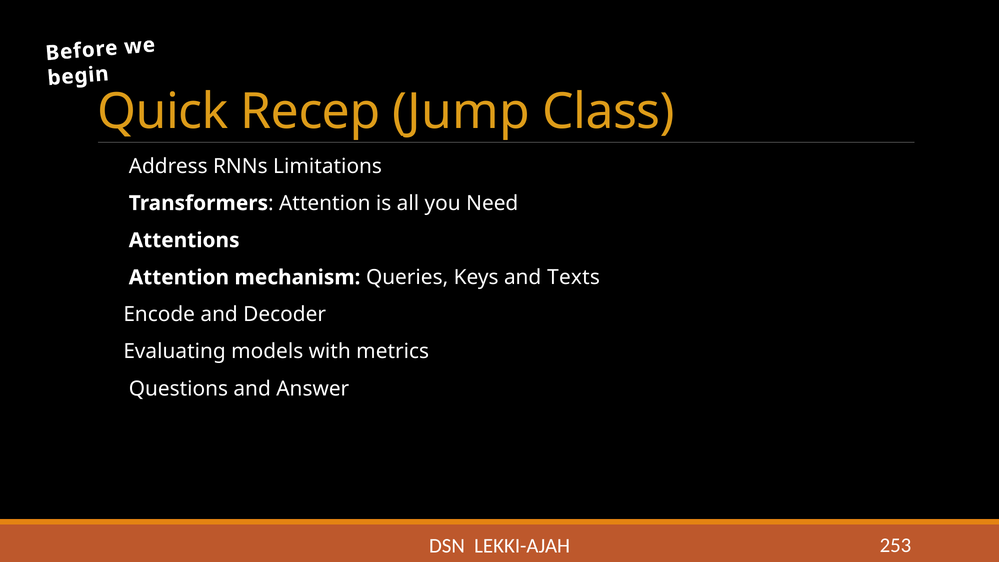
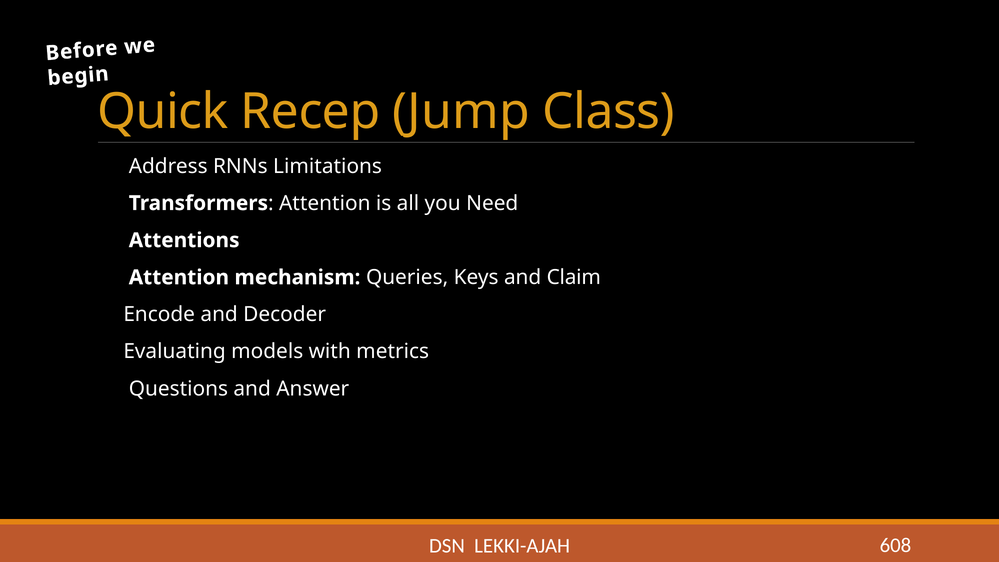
Texts: Texts -> Claim (574, 277)
253: 253 -> 608 (895, 545)
